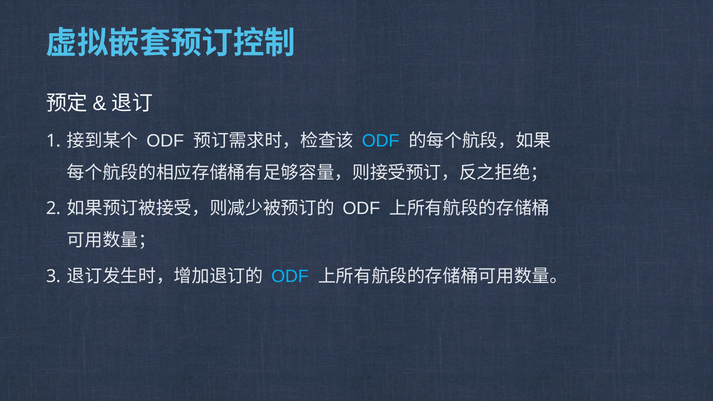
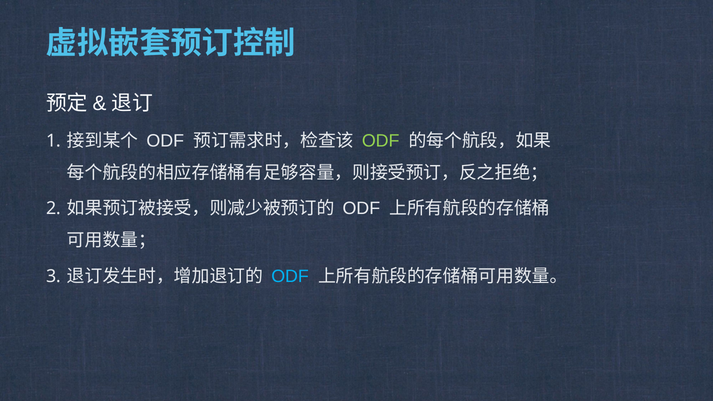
ODF colour: light blue -> light green (381, 141)
